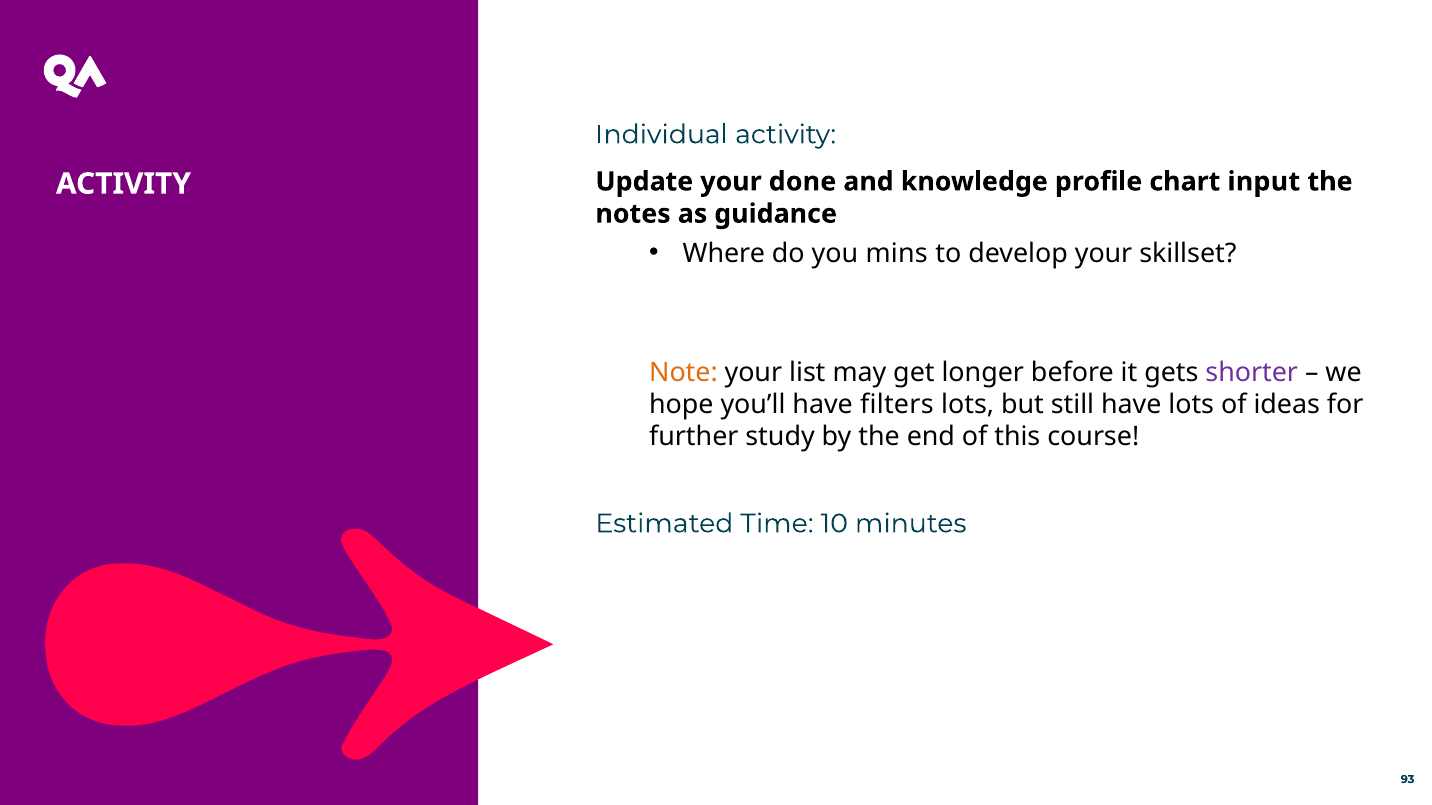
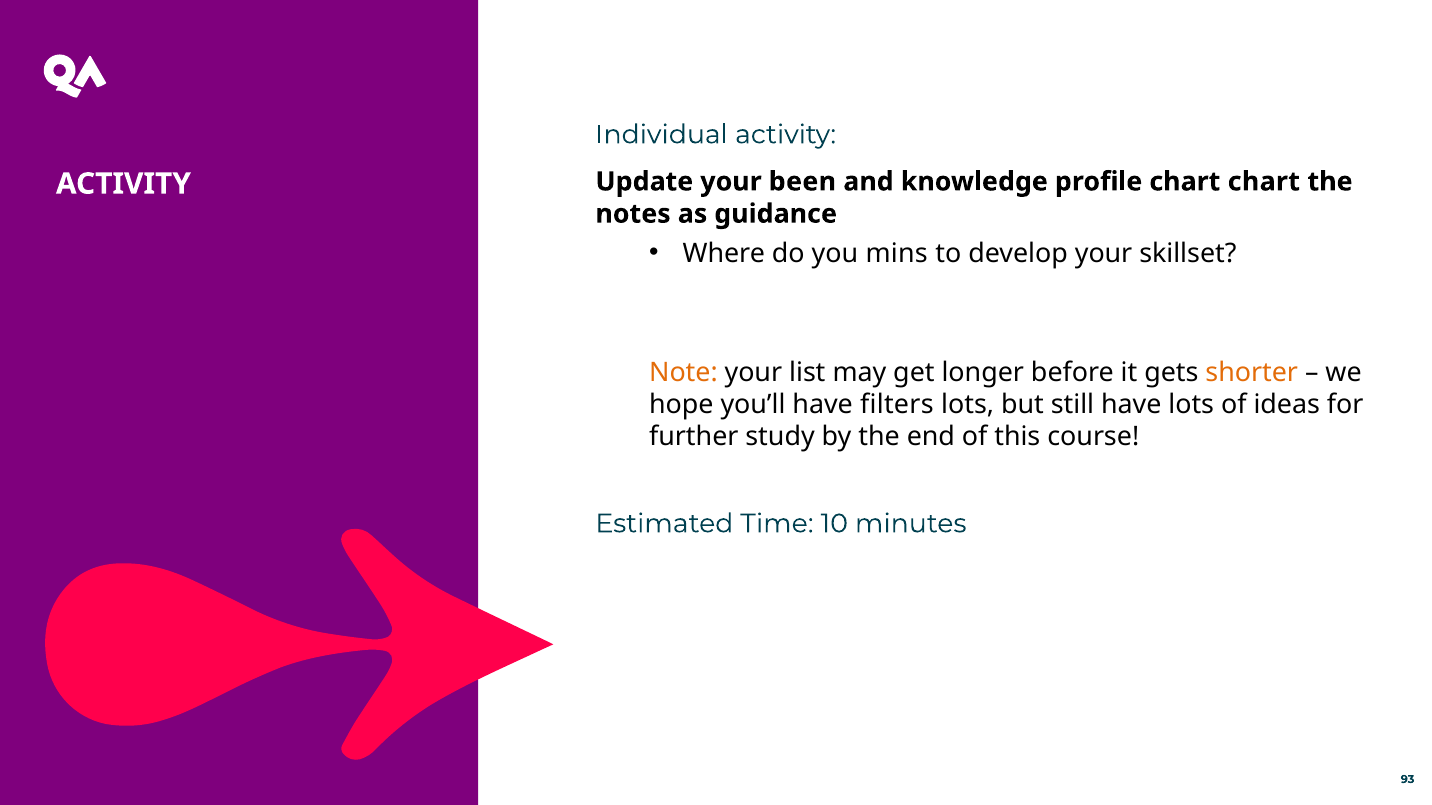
done: done -> been (802, 182)
chart input: input -> chart (1264, 182)
shorter colour: purple -> orange (1252, 373)
